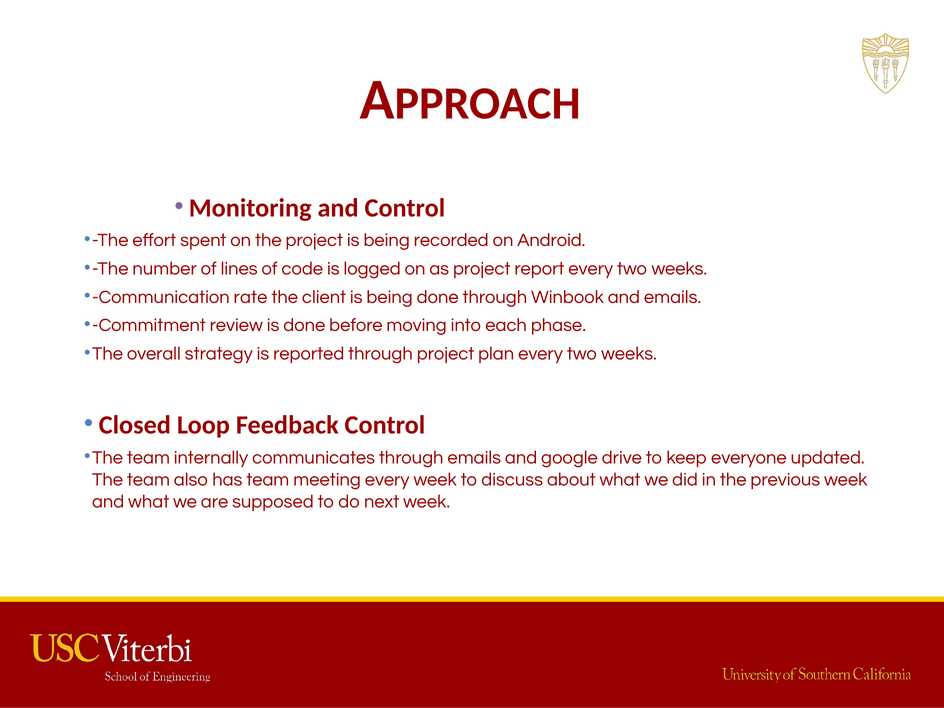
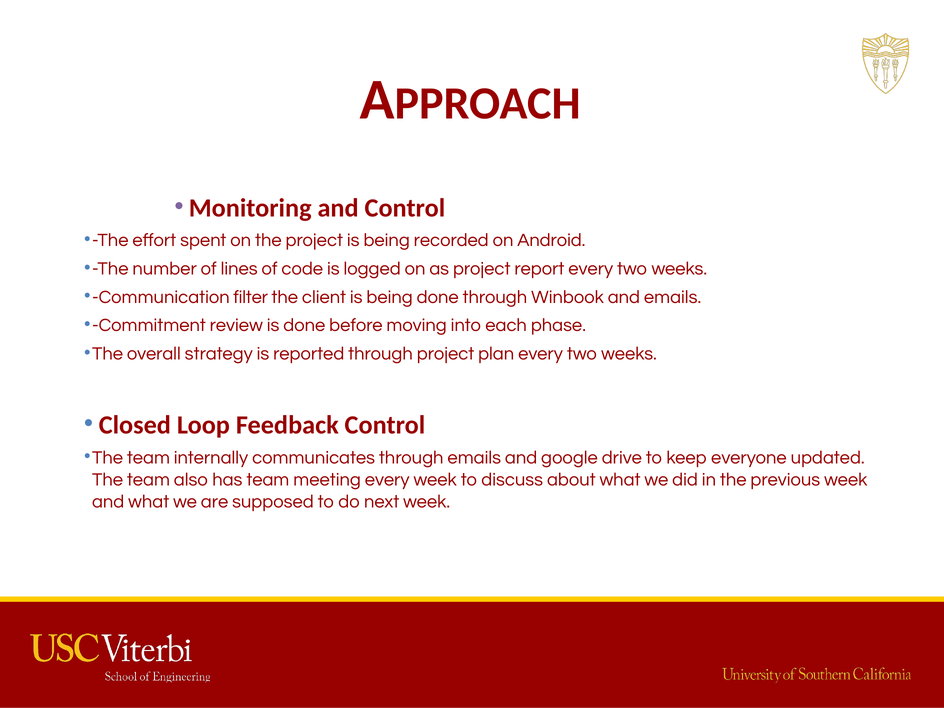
rate: rate -> filter (251, 297)
